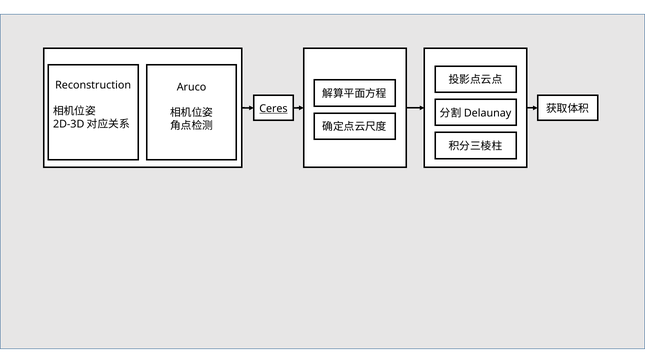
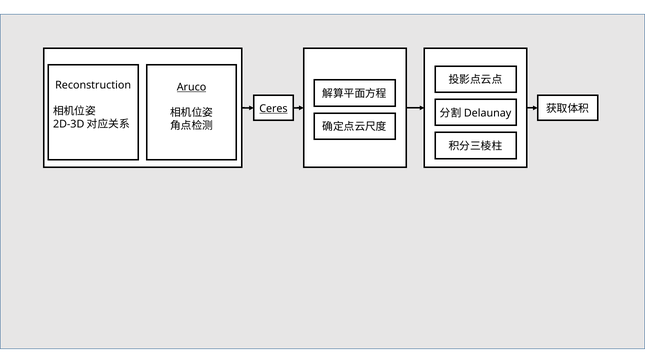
Aruco underline: none -> present (192, 87)
